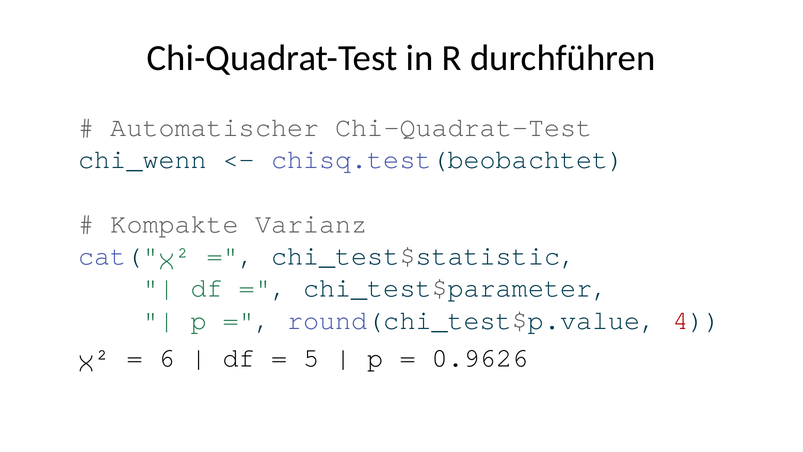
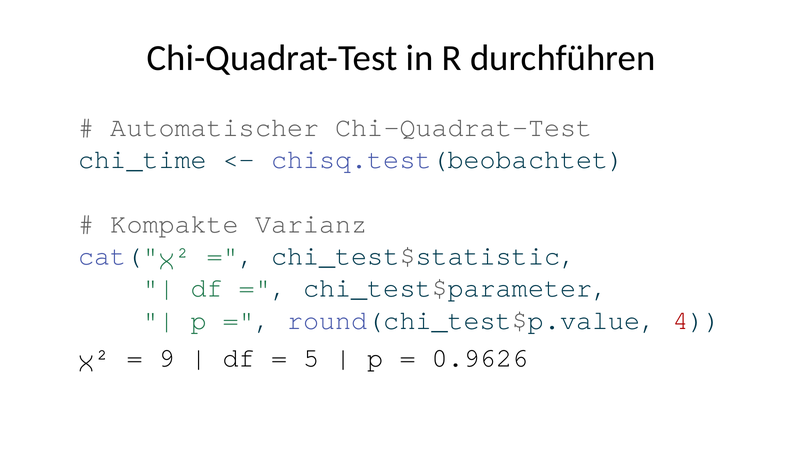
chi_wenn: chi_wenn -> chi_time (143, 159)
6: 6 -> 9 (167, 358)
